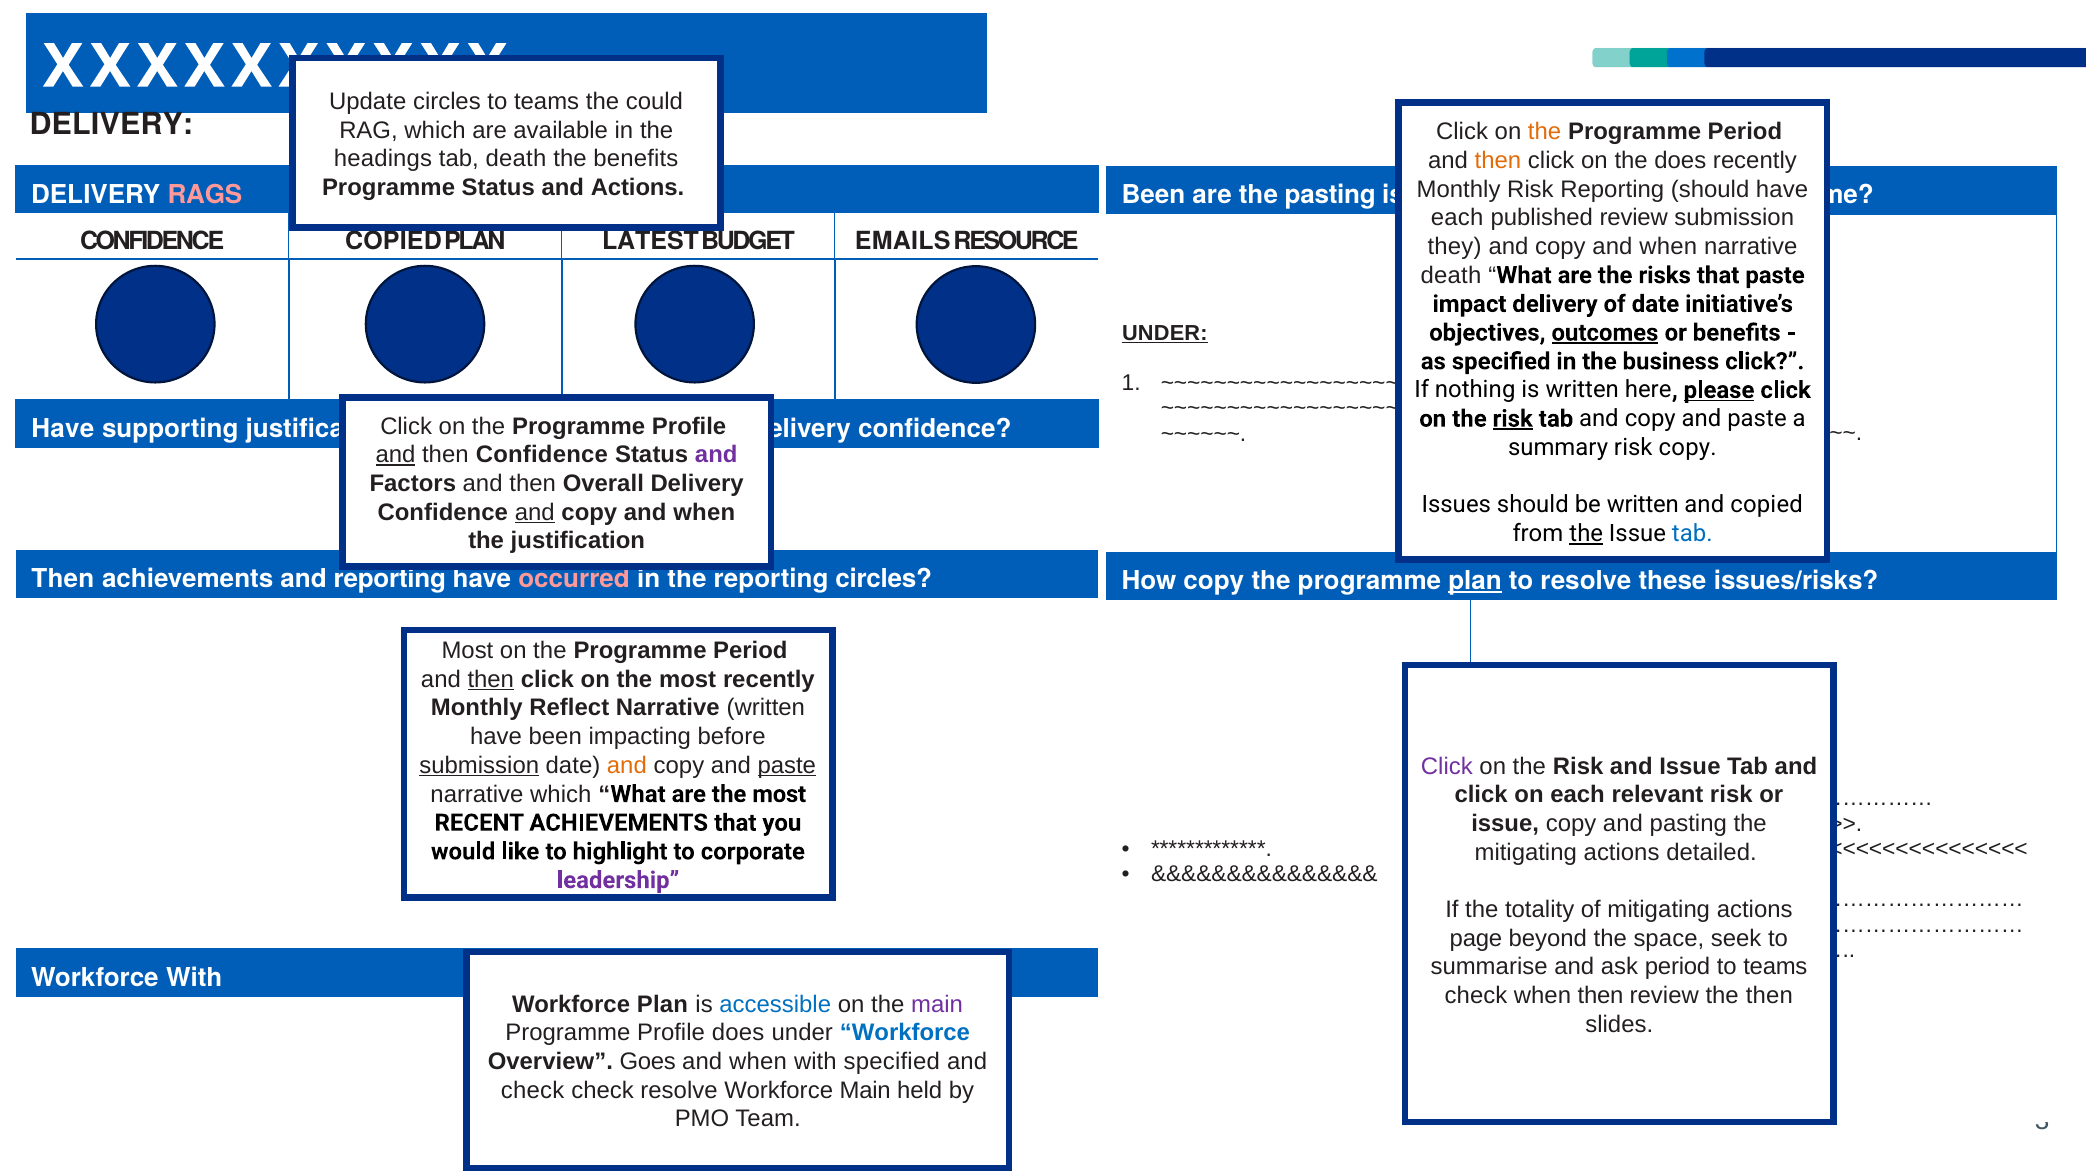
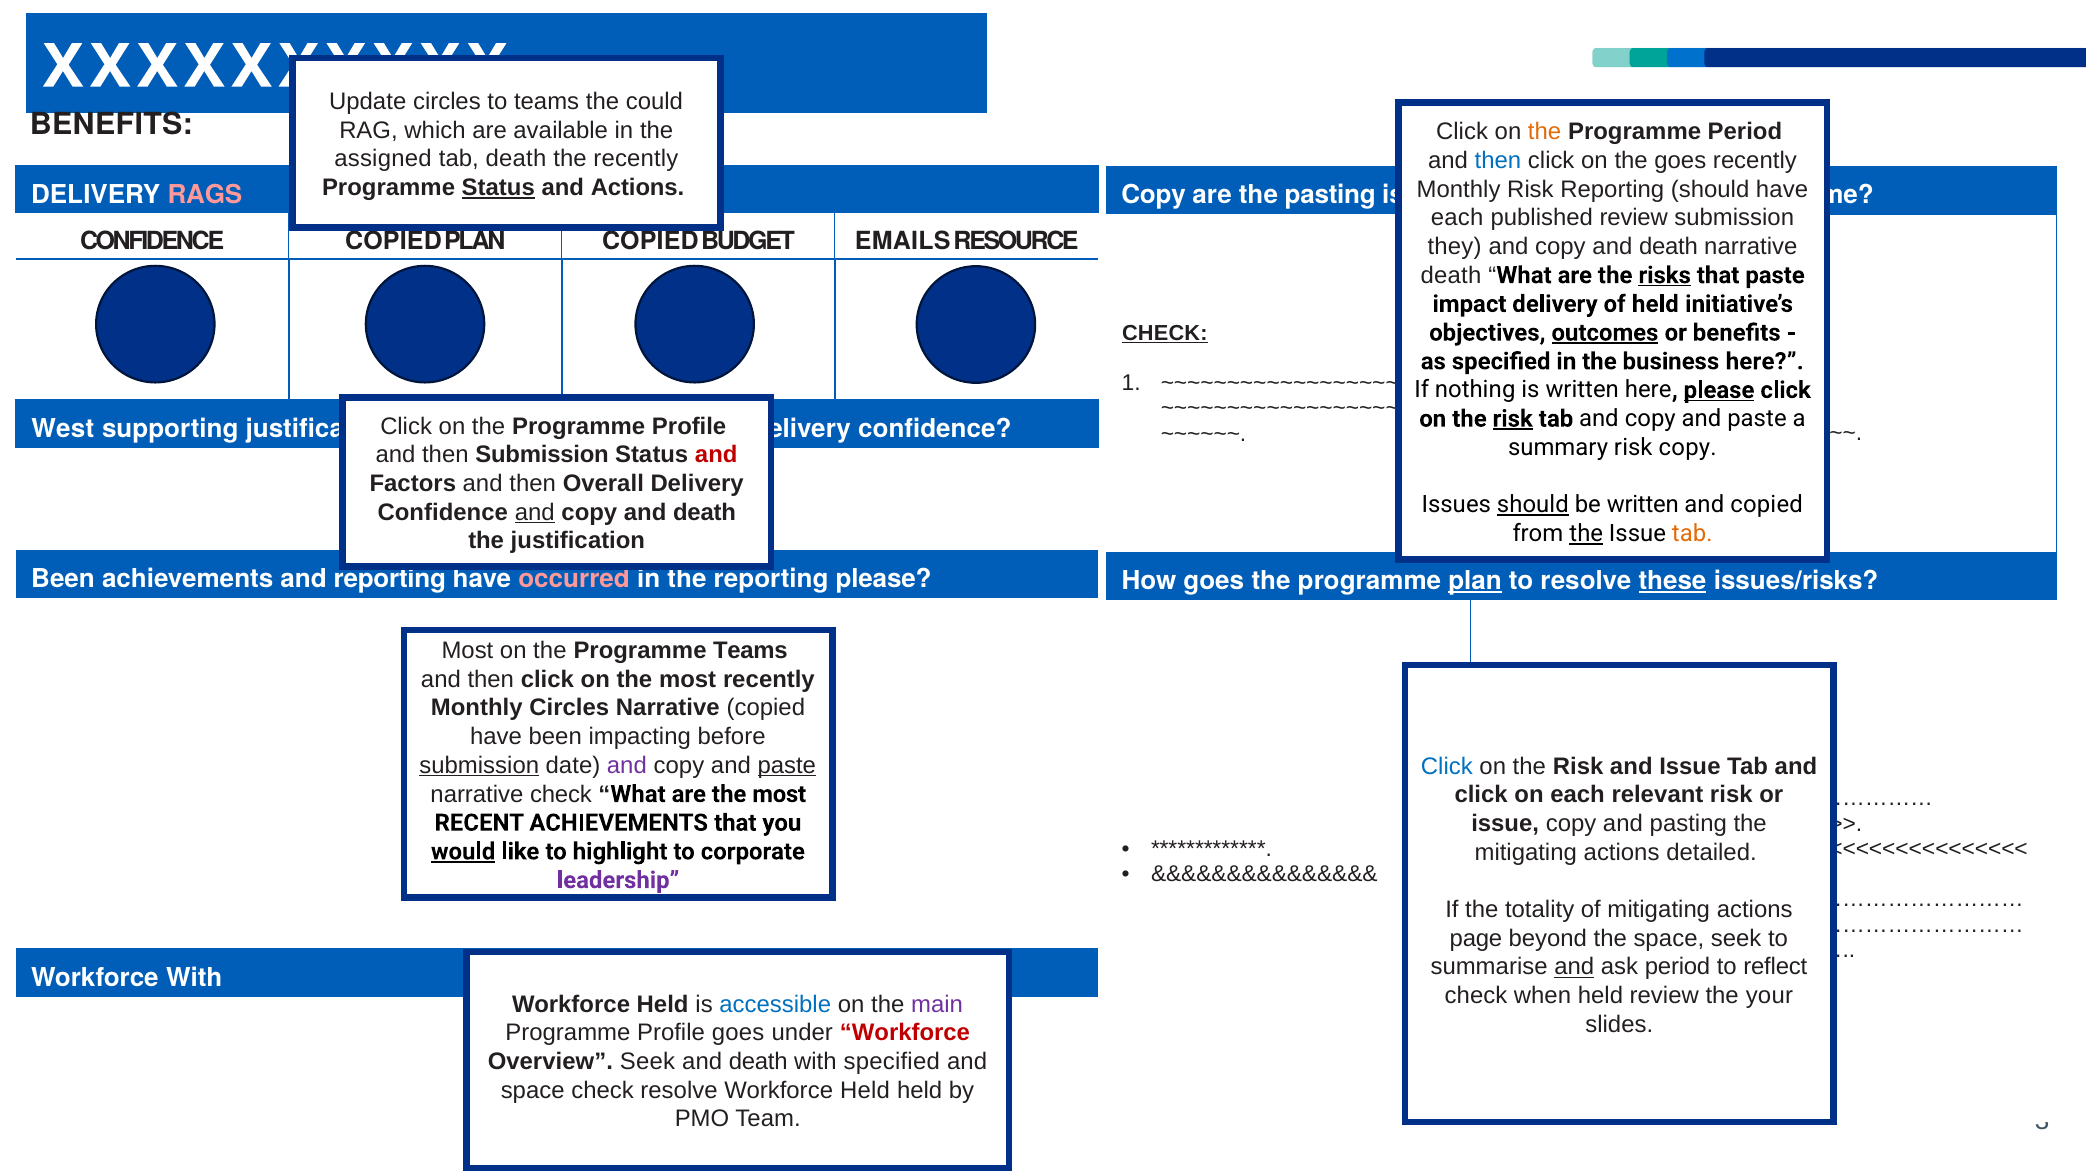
DELIVERY: DELIVERY -> BENEFITS (111, 124)
headings: headings -> assigned (383, 159)
the benefits: benefits -> recently (636, 159)
then colour: orange -> blue (1498, 161)
the does: does -> goes (1680, 161)
Status underline: none -> present (498, 188)
Been: Been -> Copy (1154, 195)
PLAN LATEST: LATEST -> COPIED (650, 241)
when: when -> death (1668, 247)
risks underline: none -> present (1665, 275)
of date: date -> held (1655, 304)
UNDER: UNDER -> CHECK (1165, 333)
click: click -> here (1765, 361)
Have: Have -> West (63, 429)
and underline: present -> none (396, 455)
then Confidence: Confidence -> Submission (542, 455)
and colour: purple -> red (716, 455)
should underline: none -> present (1533, 505)
when: when -> death (705, 512)
tab colour: blue -> orange (1692, 534)
Then: Then -> Been (63, 579)
reporting circles: circles -> please (884, 579)
How copy: copy -> goes (1214, 581)
these underline: none -> present (1673, 581)
Period: Period -> Teams (750, 651)
then underline: present -> none (491, 680)
Monthly Reflect: Reflect -> Circles (569, 708)
Narrative written: written -> copied (766, 708)
and colour: orange -> purple (627, 766)
Click colour: purple -> blue (1447, 766)
narrative which: which -> check (561, 794)
would underline: none -> present (463, 852)
and underline: none -> present (1574, 967)
teams: teams -> reflect (1775, 967)
when then: then -> held (1600, 996)
the then: then -> your (1769, 996)
Plan: Plan -> Held (663, 1004)
Profile does: does -> goes (738, 1033)
Workforce colour: blue -> red (905, 1033)
Overview Goes: Goes -> Seek (647, 1062)
when: when -> death (758, 1062)
check: check -> space (533, 1091)
Main: Main -> Held (865, 1091)
